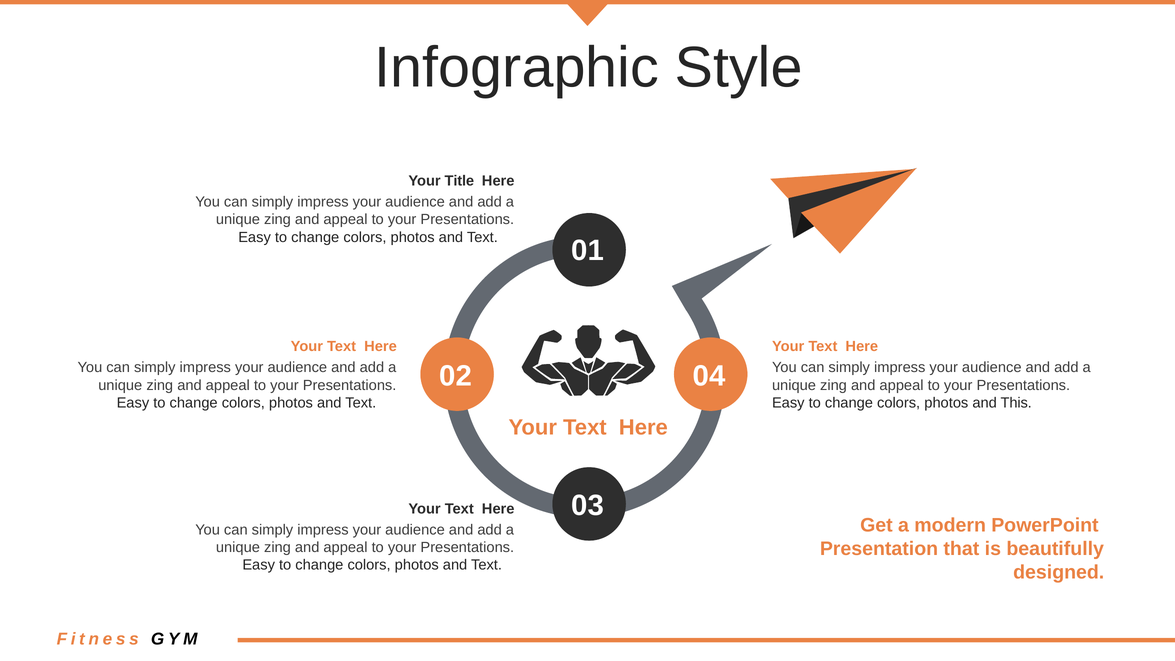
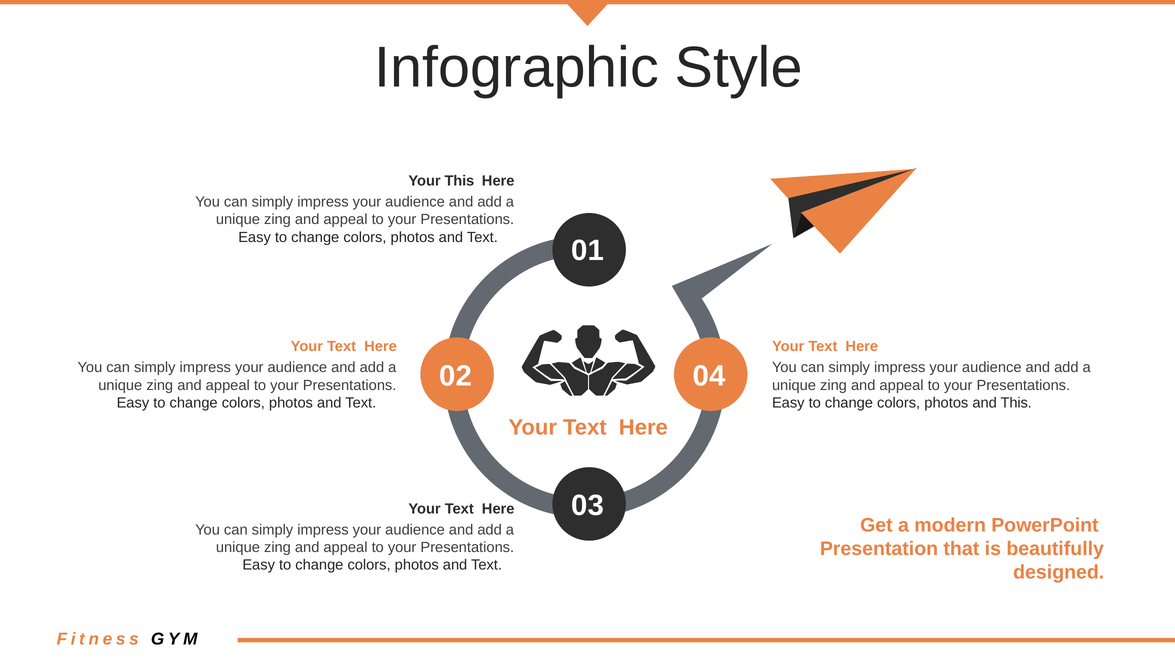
Your Title: Title -> This (459, 181)
